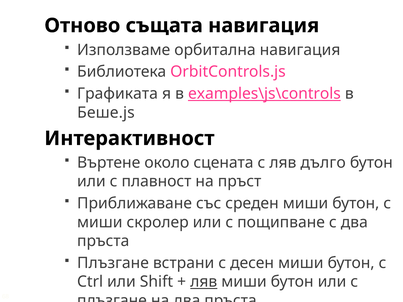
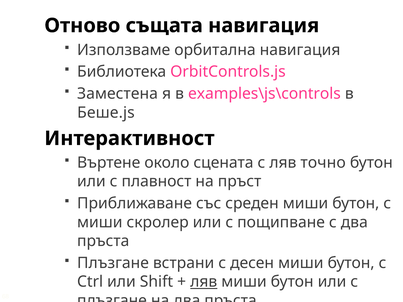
Графиката: Графиката -> Заместена (117, 94)
examples\js\controls underline: present -> none (264, 94)
дълго: дълго -> точно (323, 163)
